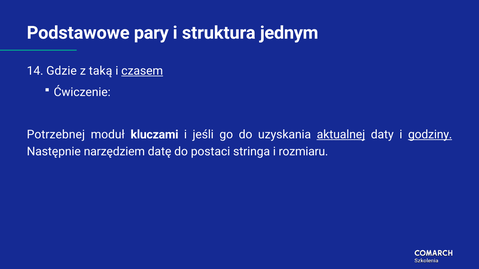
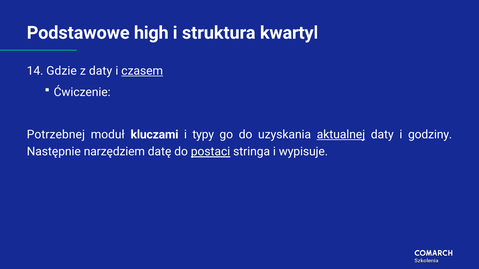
pary: pary -> high (151, 33)
jednym: jednym -> kwartyl (289, 33)
z taką: taką -> daty (101, 71)
jeśli: jeśli -> typy (203, 135)
godziny underline: present -> none (430, 135)
postaci underline: none -> present (211, 152)
rozmiaru: rozmiaru -> wypisuje (303, 152)
